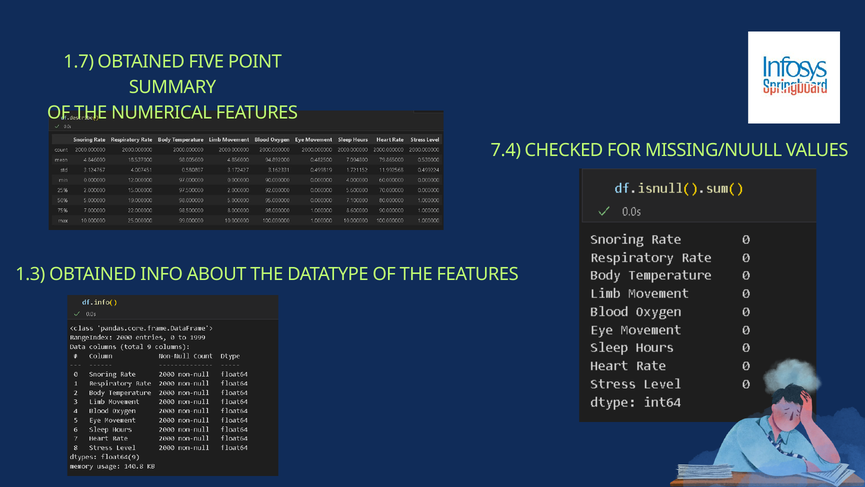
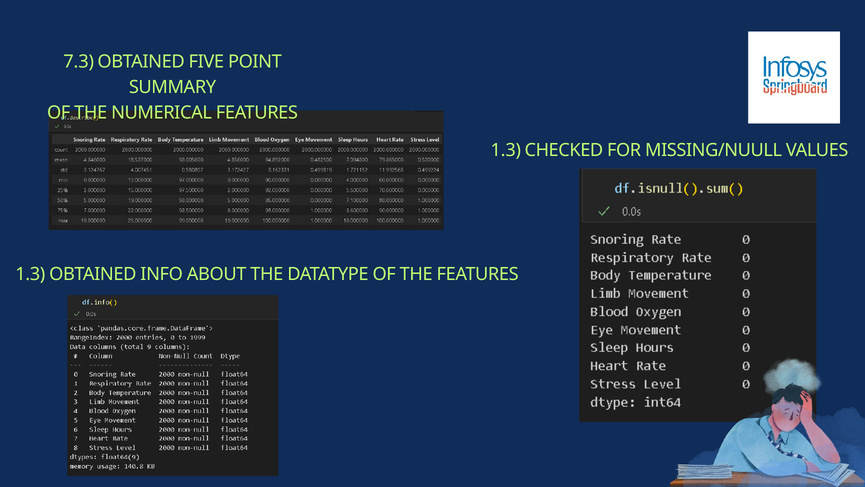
1.7: 1.7 -> 7.3 (79, 62)
7.4: 7.4 -> 1.3 (506, 150)
